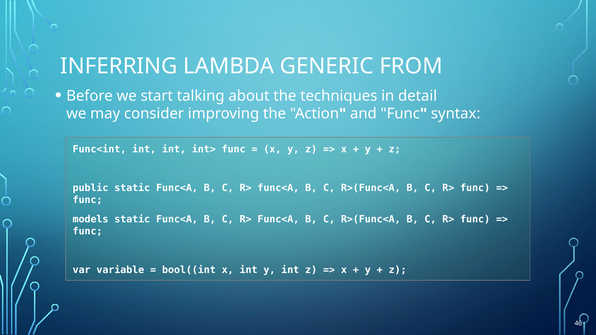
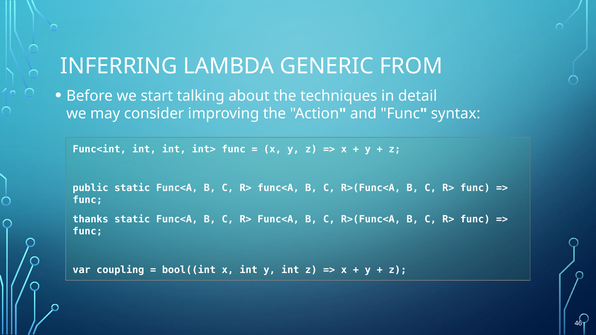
models: models -> thanks (91, 219)
variable: variable -> coupling (120, 270)
